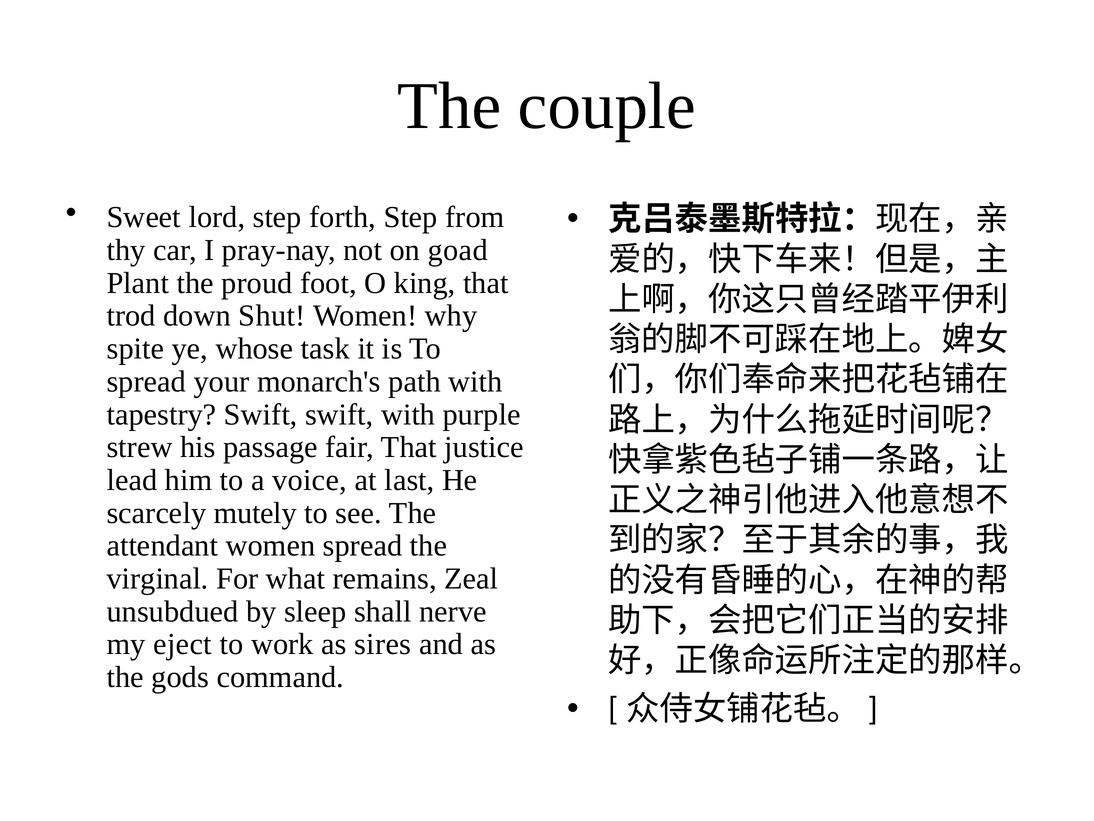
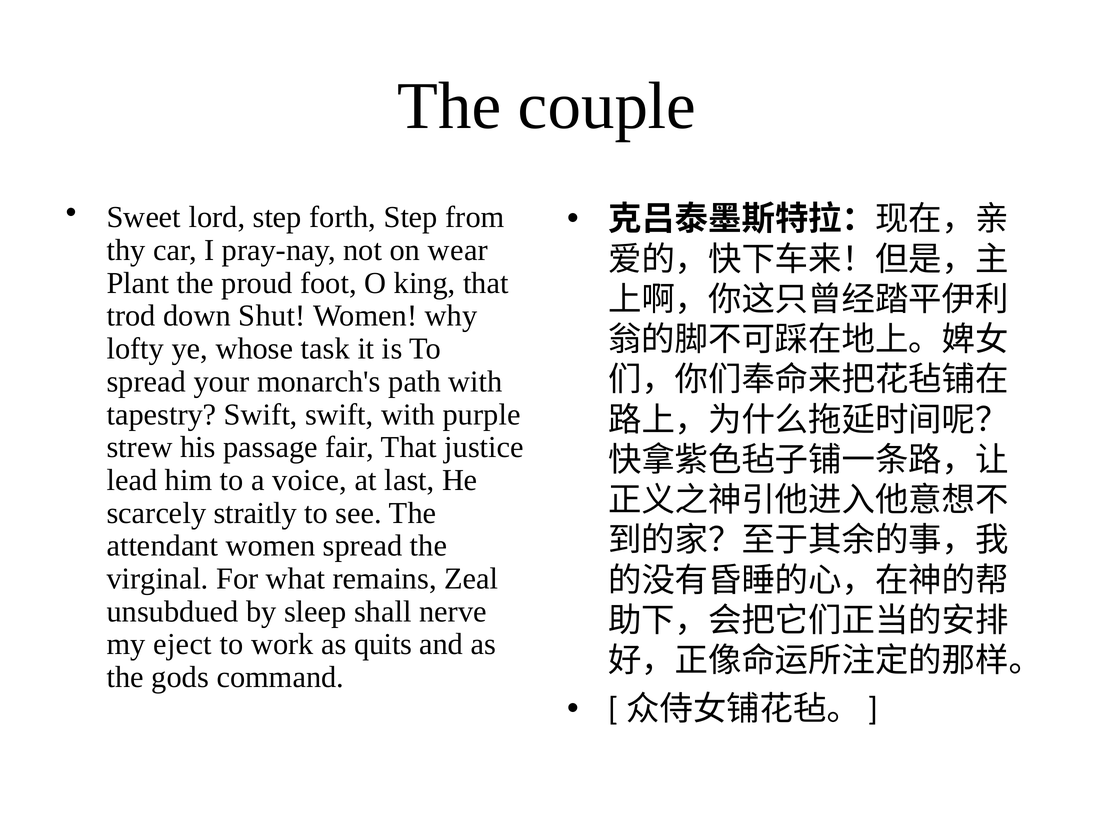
goad: goad -> wear (458, 250)
spite: spite -> lofty (135, 349)
mutely: mutely -> straitly (255, 513)
sires: sires -> quits (383, 644)
